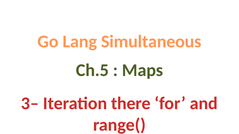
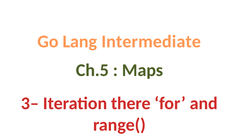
Simultaneous: Simultaneous -> Intermediate (151, 42)
